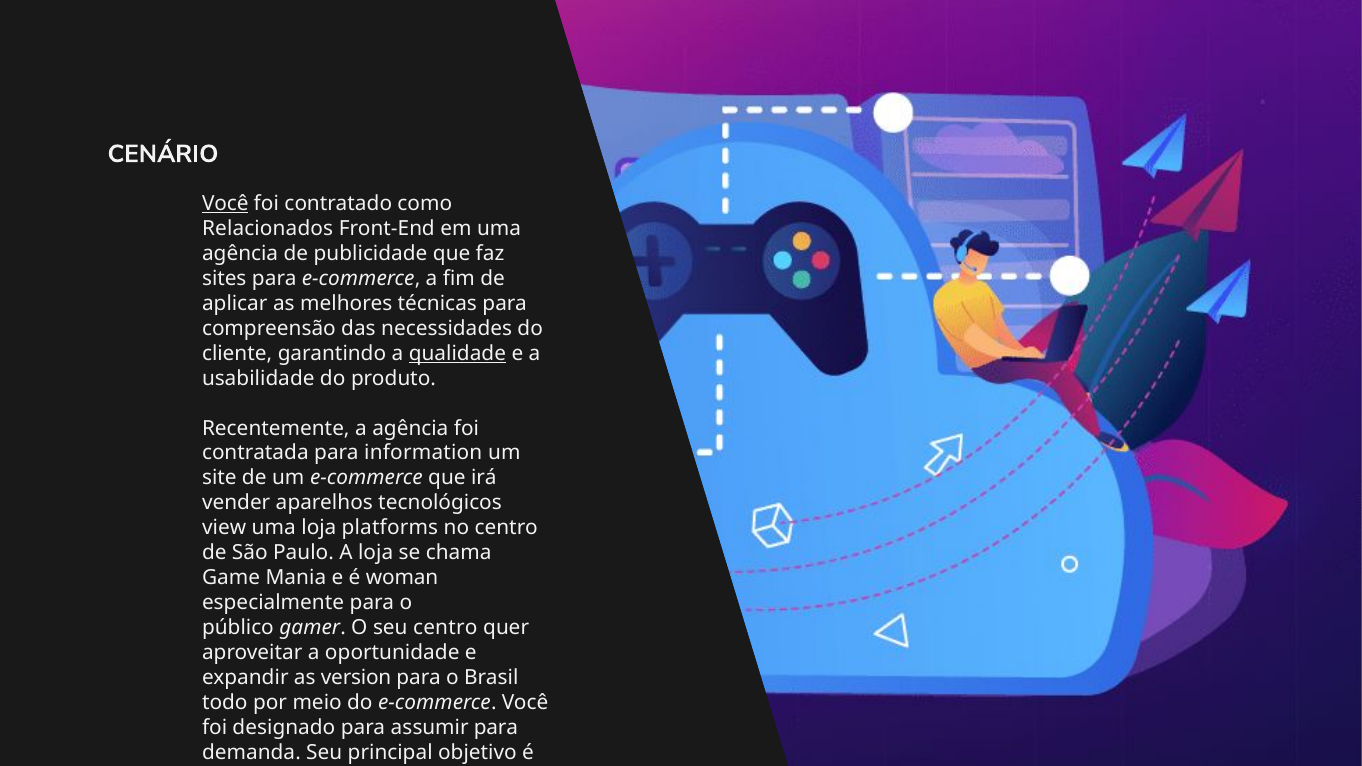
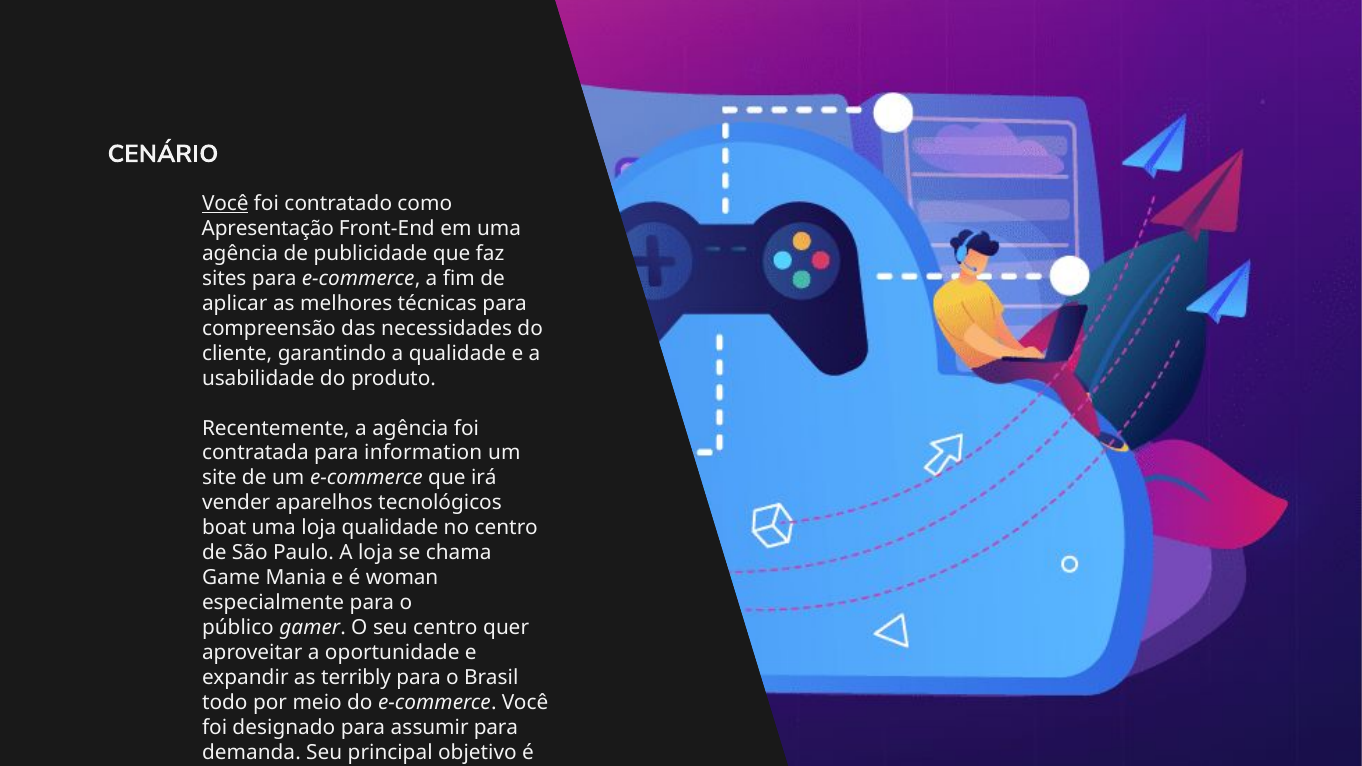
Relacionados: Relacionados -> Apresentação (268, 228)
qualidade underline: present -> none (457, 353)
view: view -> boat (224, 528)
loja platforms: platforms -> qualidade (390, 528)
version: version -> terribly (356, 678)
